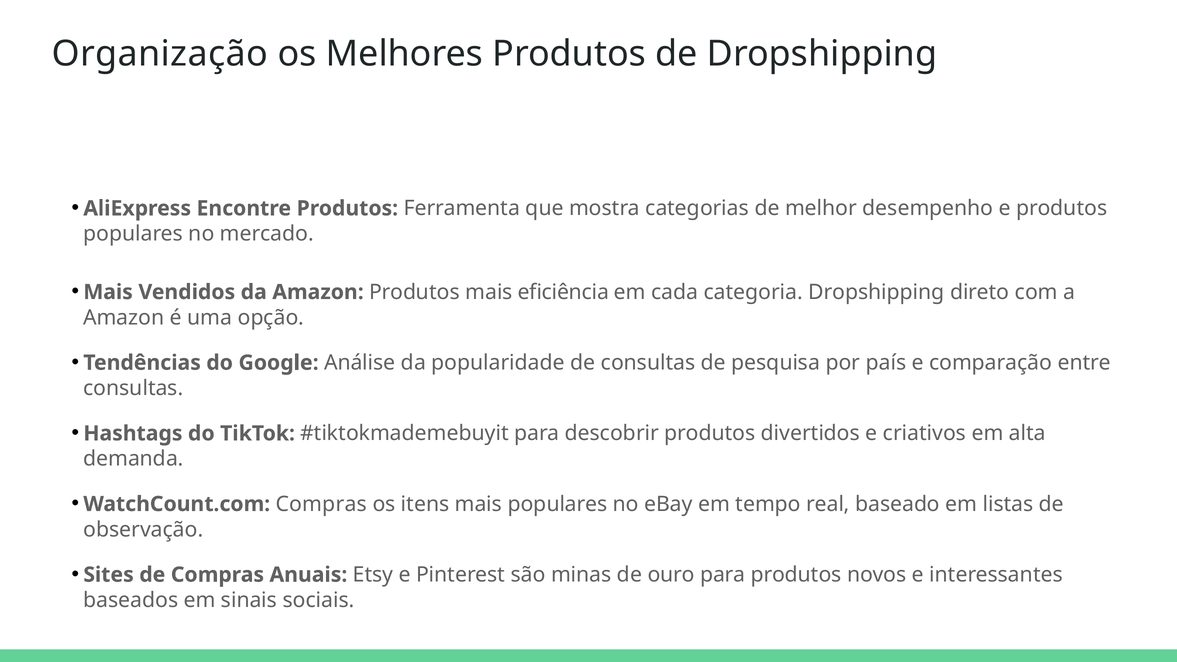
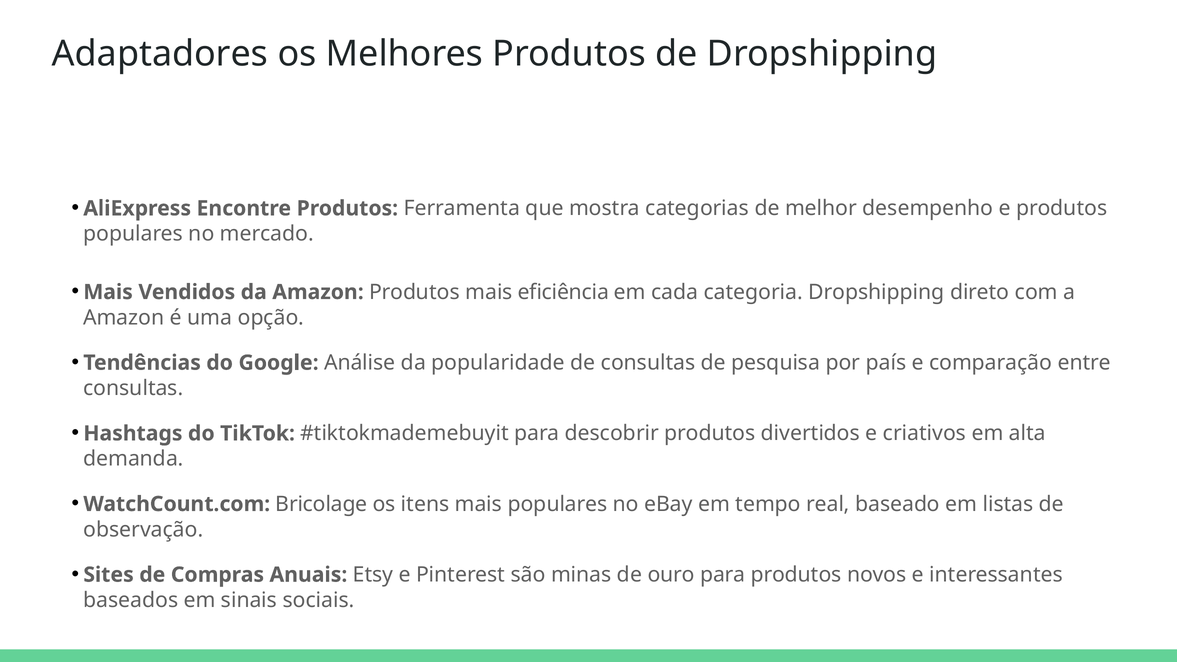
Organização: Organização -> Adaptadores (160, 54)
WatchCount.com Compras: Compras -> Bricolage (321, 504)
